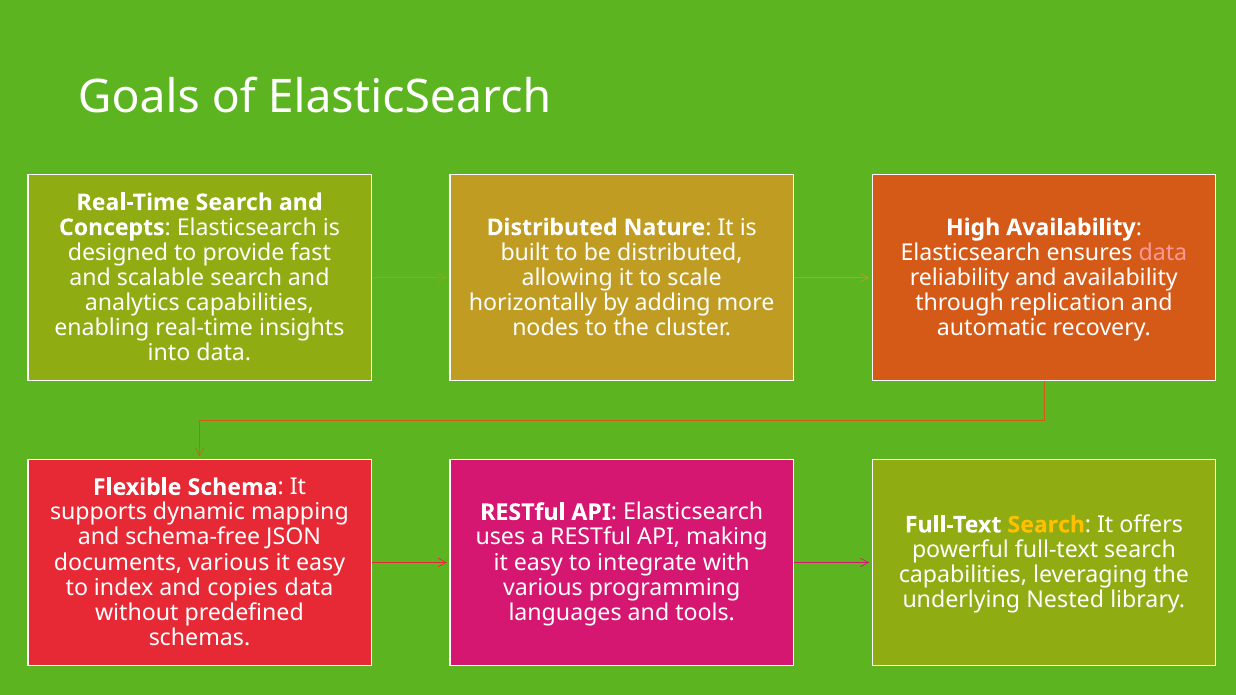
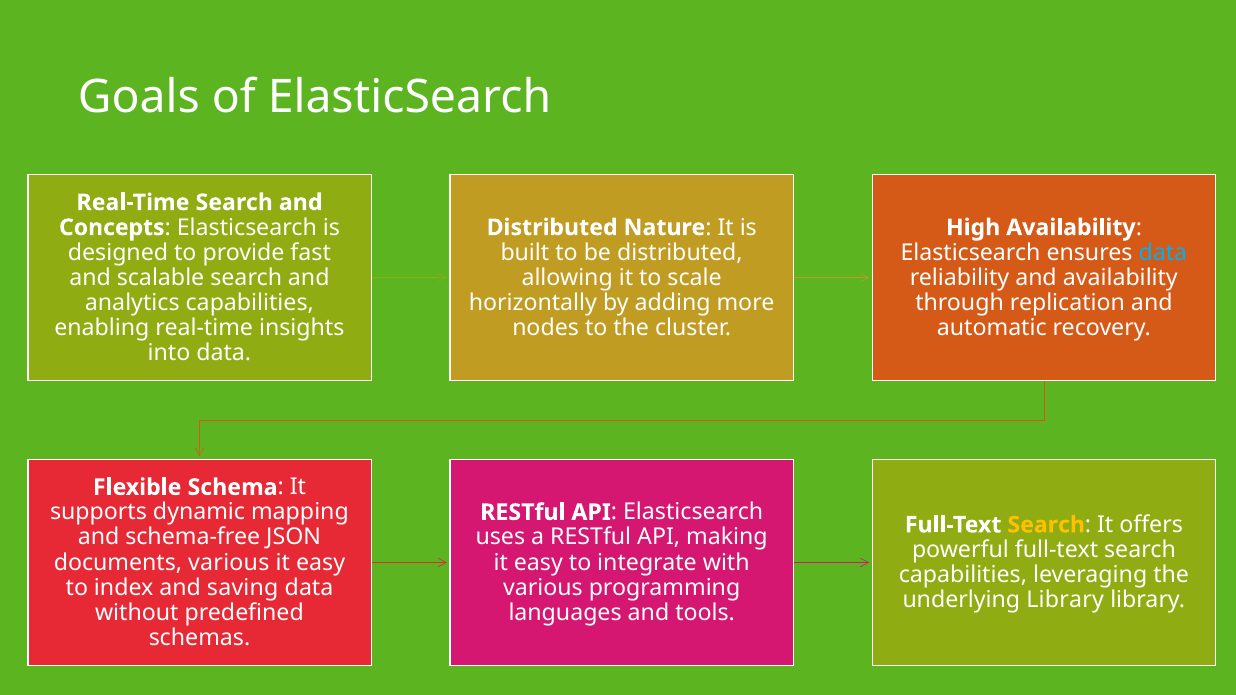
data colour: pink -> light blue (1163, 253)
copies: copies -> saving (243, 588)
underlying Nested: Nested -> Library (1065, 600)
